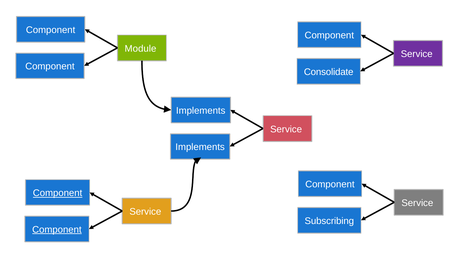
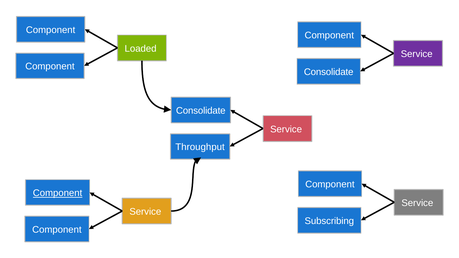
Module: Module -> Loaded (141, 49)
Implements: Implements -> Consolidate (201, 111)
Implements: Implements -> Throughput (200, 147)
Component underline: present -> none (57, 230)
